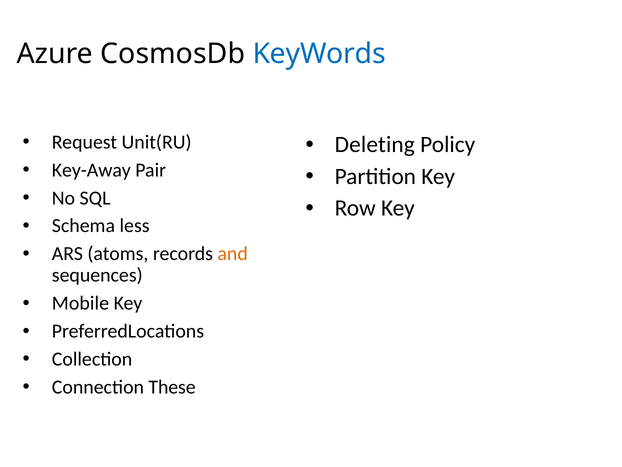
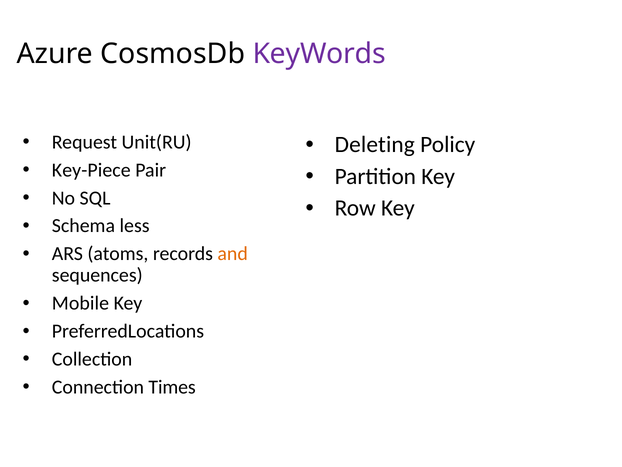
KeyWords colour: blue -> purple (319, 54)
Key-Away: Key-Away -> Key-Piece (91, 170)
These: These -> Times (172, 387)
